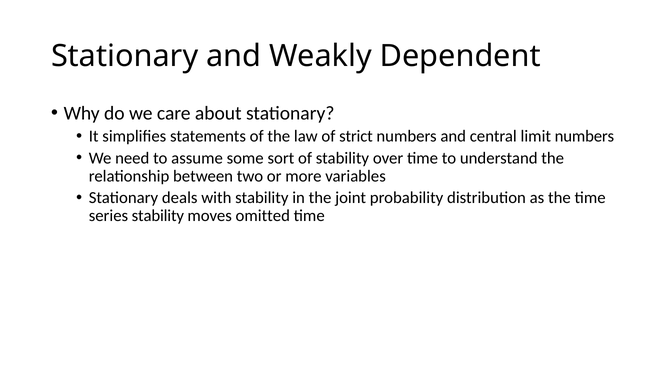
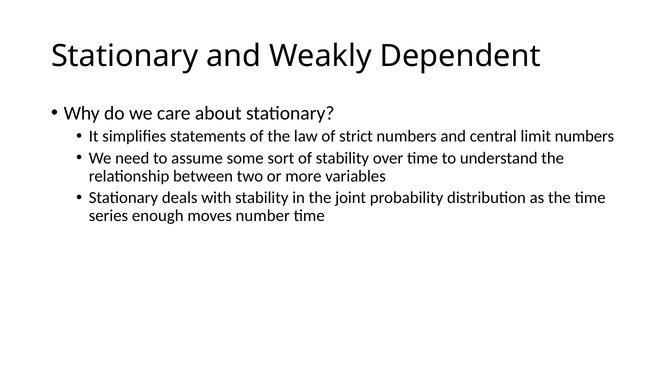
series stability: stability -> enough (158, 216)
omitted: omitted -> number (263, 216)
